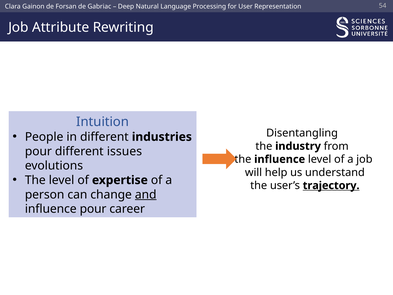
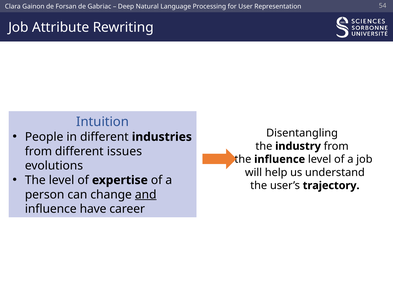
pour: pour -> from (38, 151)
trajectory underline: present -> none (331, 185)
influence pour: pour -> have (93, 209)
